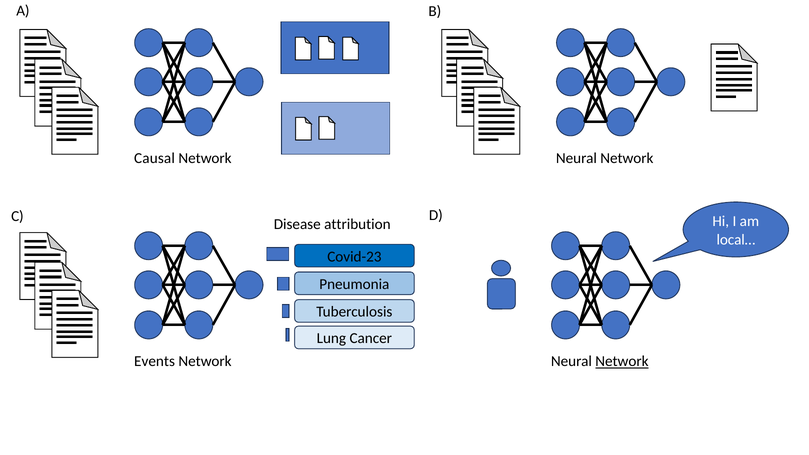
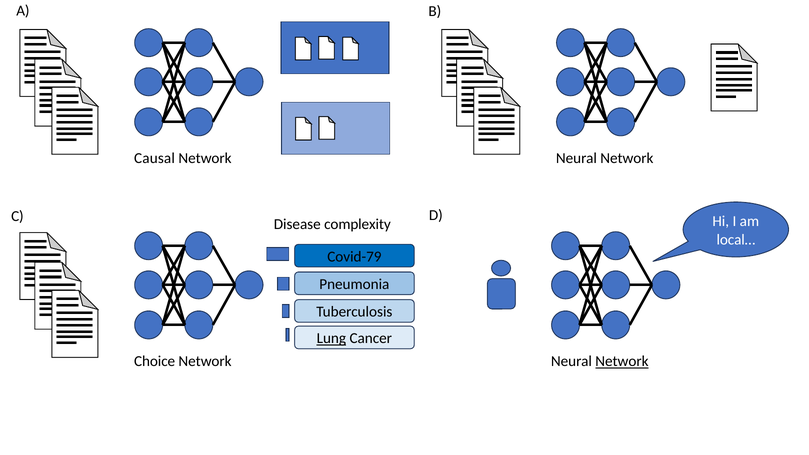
attribution: attribution -> complexity (357, 224)
Covid-23: Covid-23 -> Covid-79 (354, 257)
Lung underline: none -> present (331, 339)
Events: Events -> Choice (155, 361)
